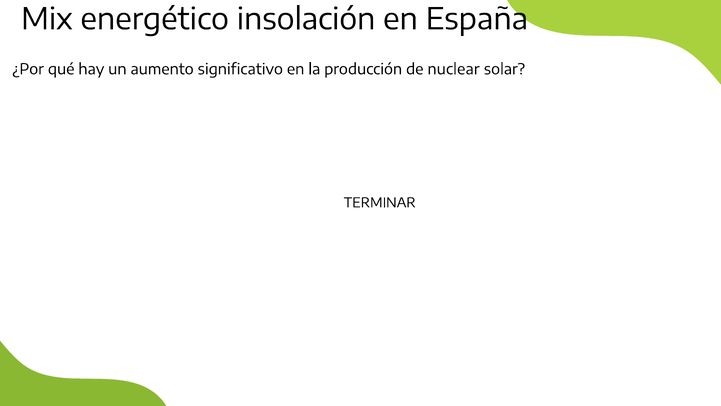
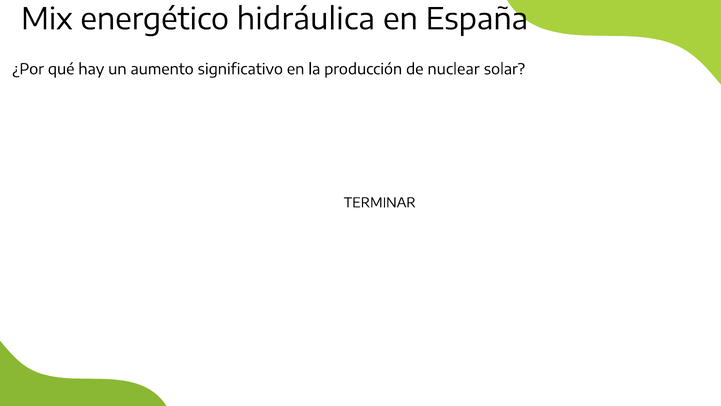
insolación: insolación -> hidráulica (306, 19)
